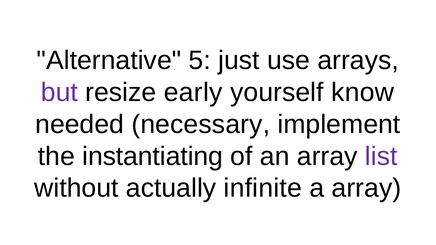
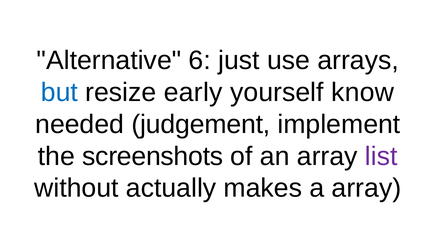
5: 5 -> 6 (200, 61)
but colour: purple -> blue (59, 93)
necessary: necessary -> judgement (201, 124)
instantiating: instantiating -> screenshots (153, 156)
infinite: infinite -> makes (263, 188)
